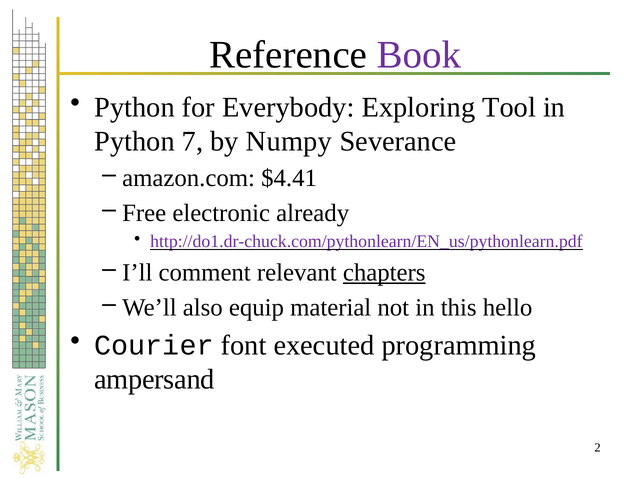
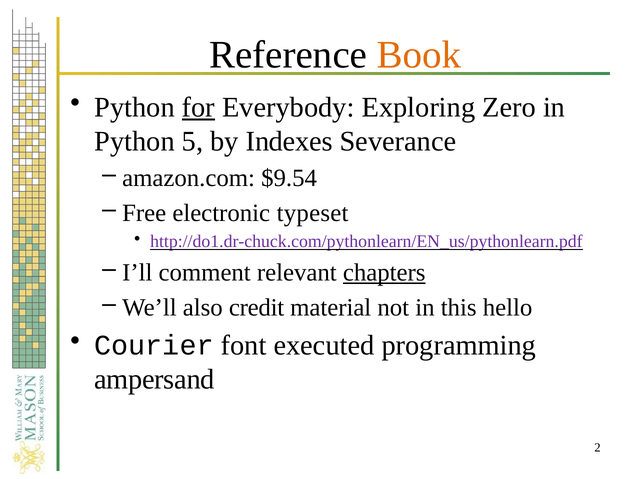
Book colour: purple -> orange (419, 55)
for underline: none -> present (198, 107)
Tool: Tool -> Zero (509, 107)
7: 7 -> 5 (193, 142)
Numpy: Numpy -> Indexes (289, 142)
$4.41: $4.41 -> $9.54 (289, 178)
already: already -> typeset (313, 213)
equip: equip -> credit (257, 308)
